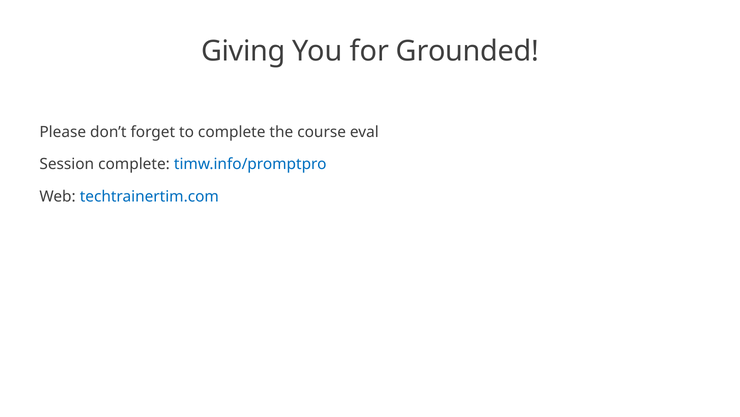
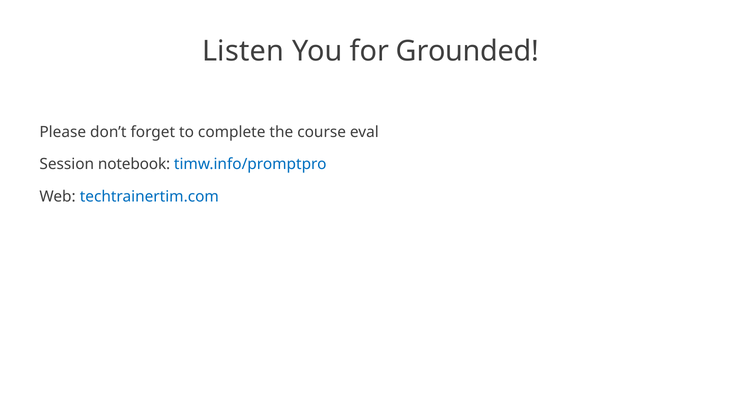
Giving: Giving -> Listen (243, 51)
Session complete: complete -> notebook (134, 164)
